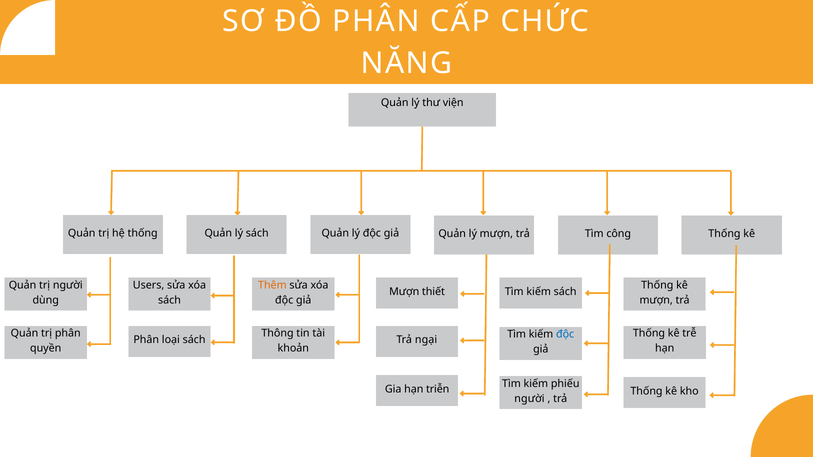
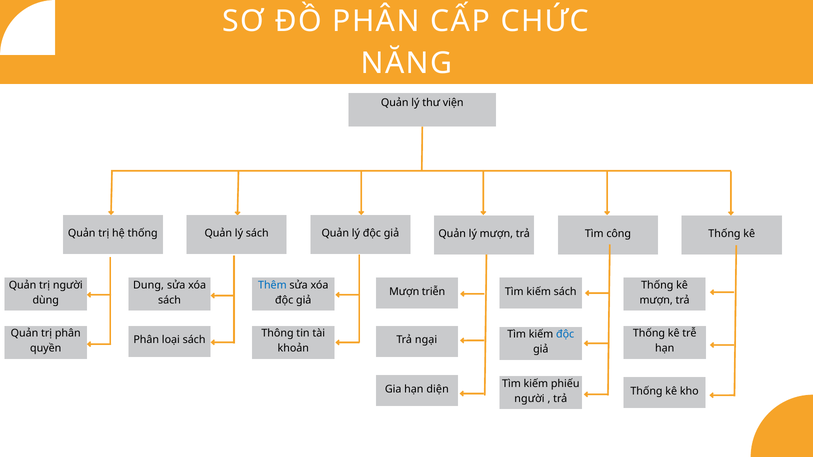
Users: Users -> Dụng (148, 285)
Thêm colour: orange -> blue (272, 285)
thiết: thiết -> triễn (433, 292)
triễn: triễn -> diện (438, 390)
